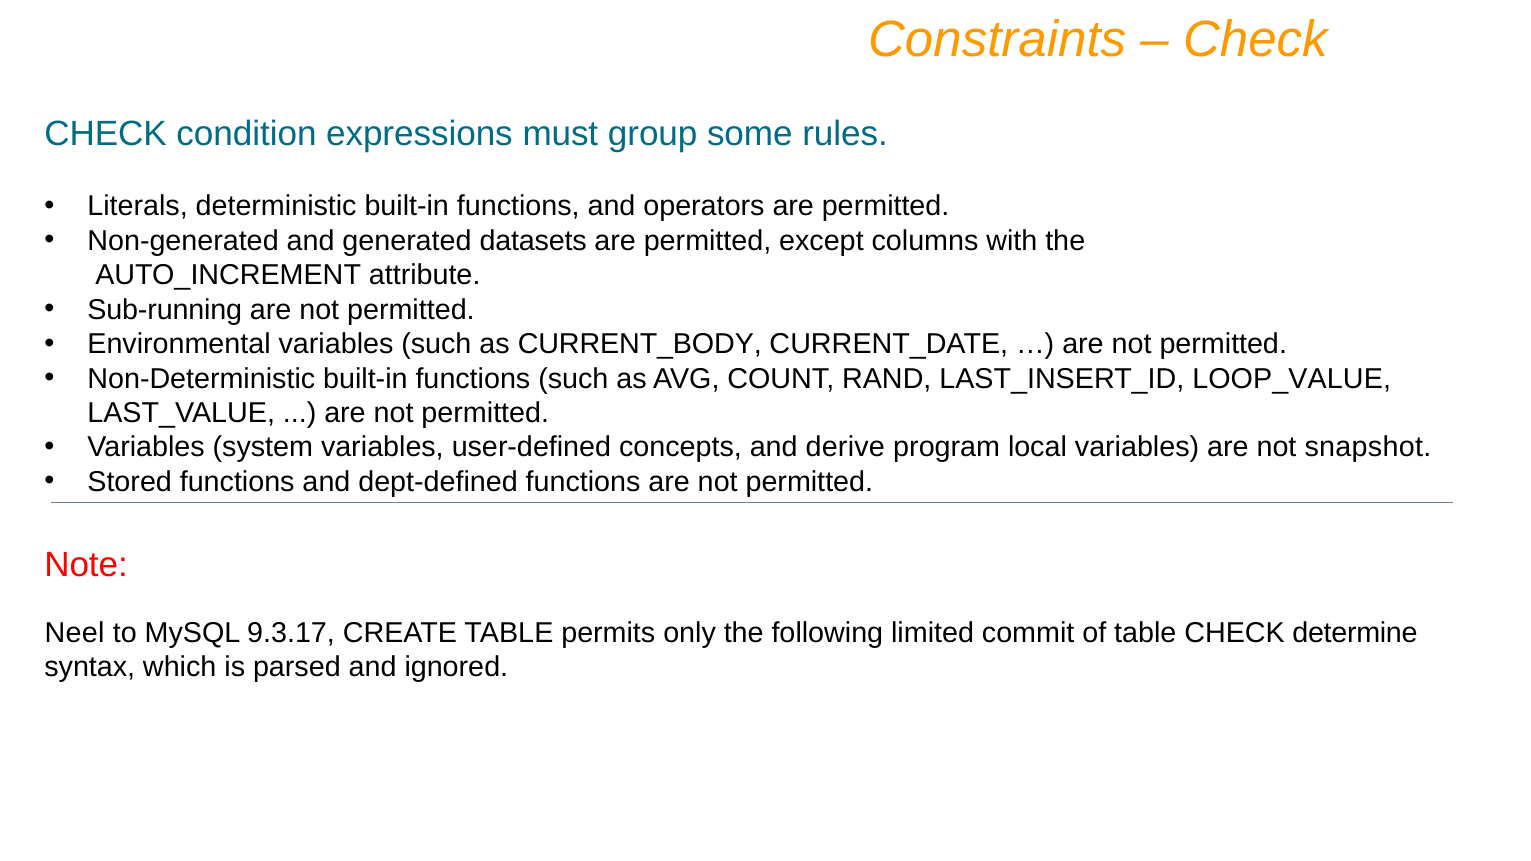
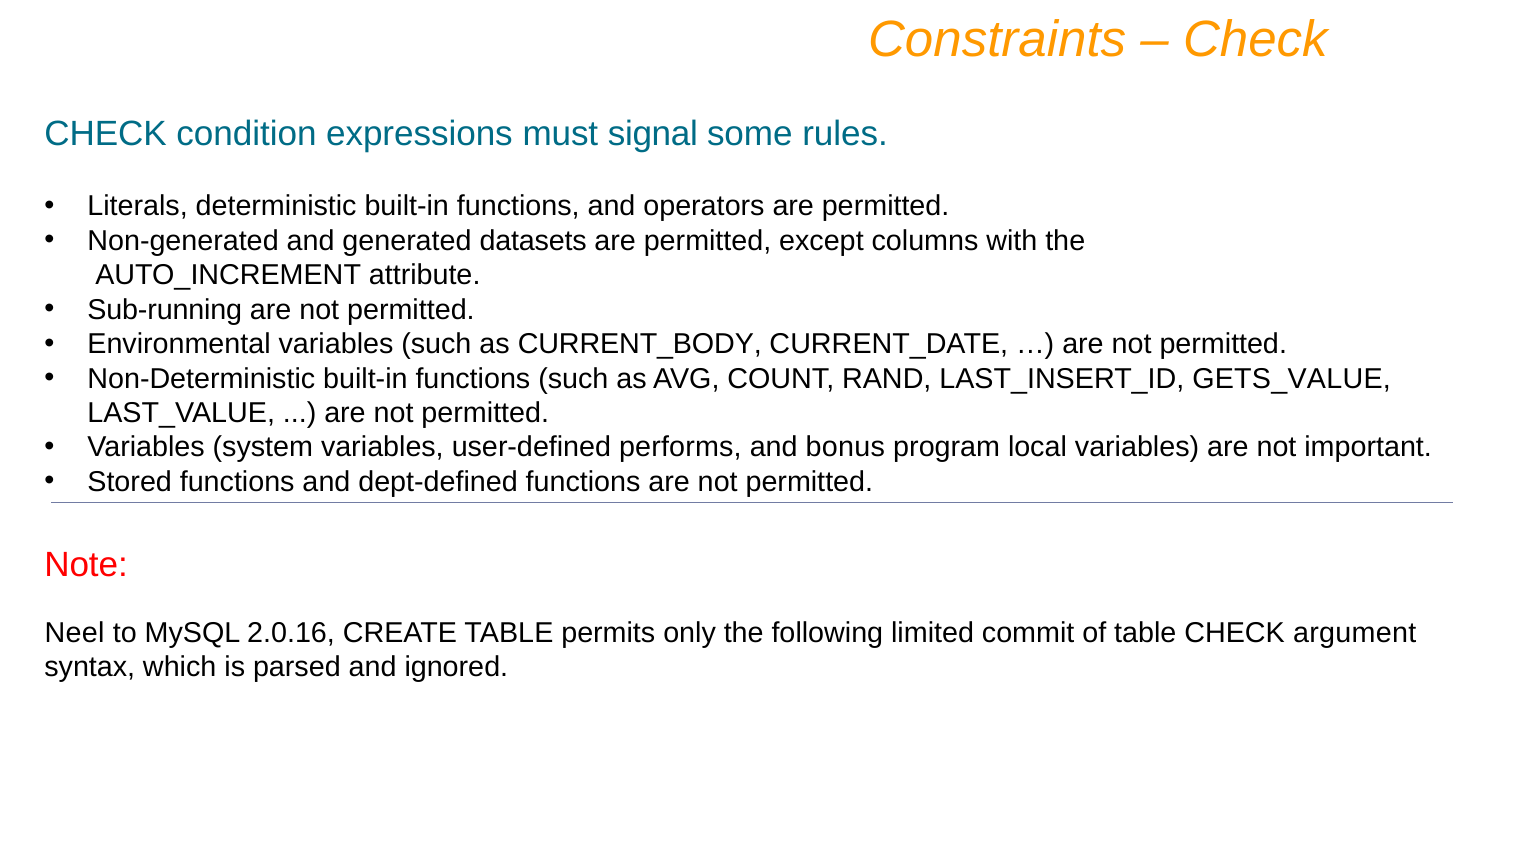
group: group -> signal (653, 134)
LOOP_VALUE: LOOP_VALUE -> GETS_VALUE (1292, 379)
concepts: concepts -> performs (680, 448)
derive: derive -> bonus (845, 448)
snapshot: snapshot -> important (1368, 448)
9.3.17: 9.3.17 -> 2.0.16 (291, 633)
determine: determine -> argument (1355, 633)
